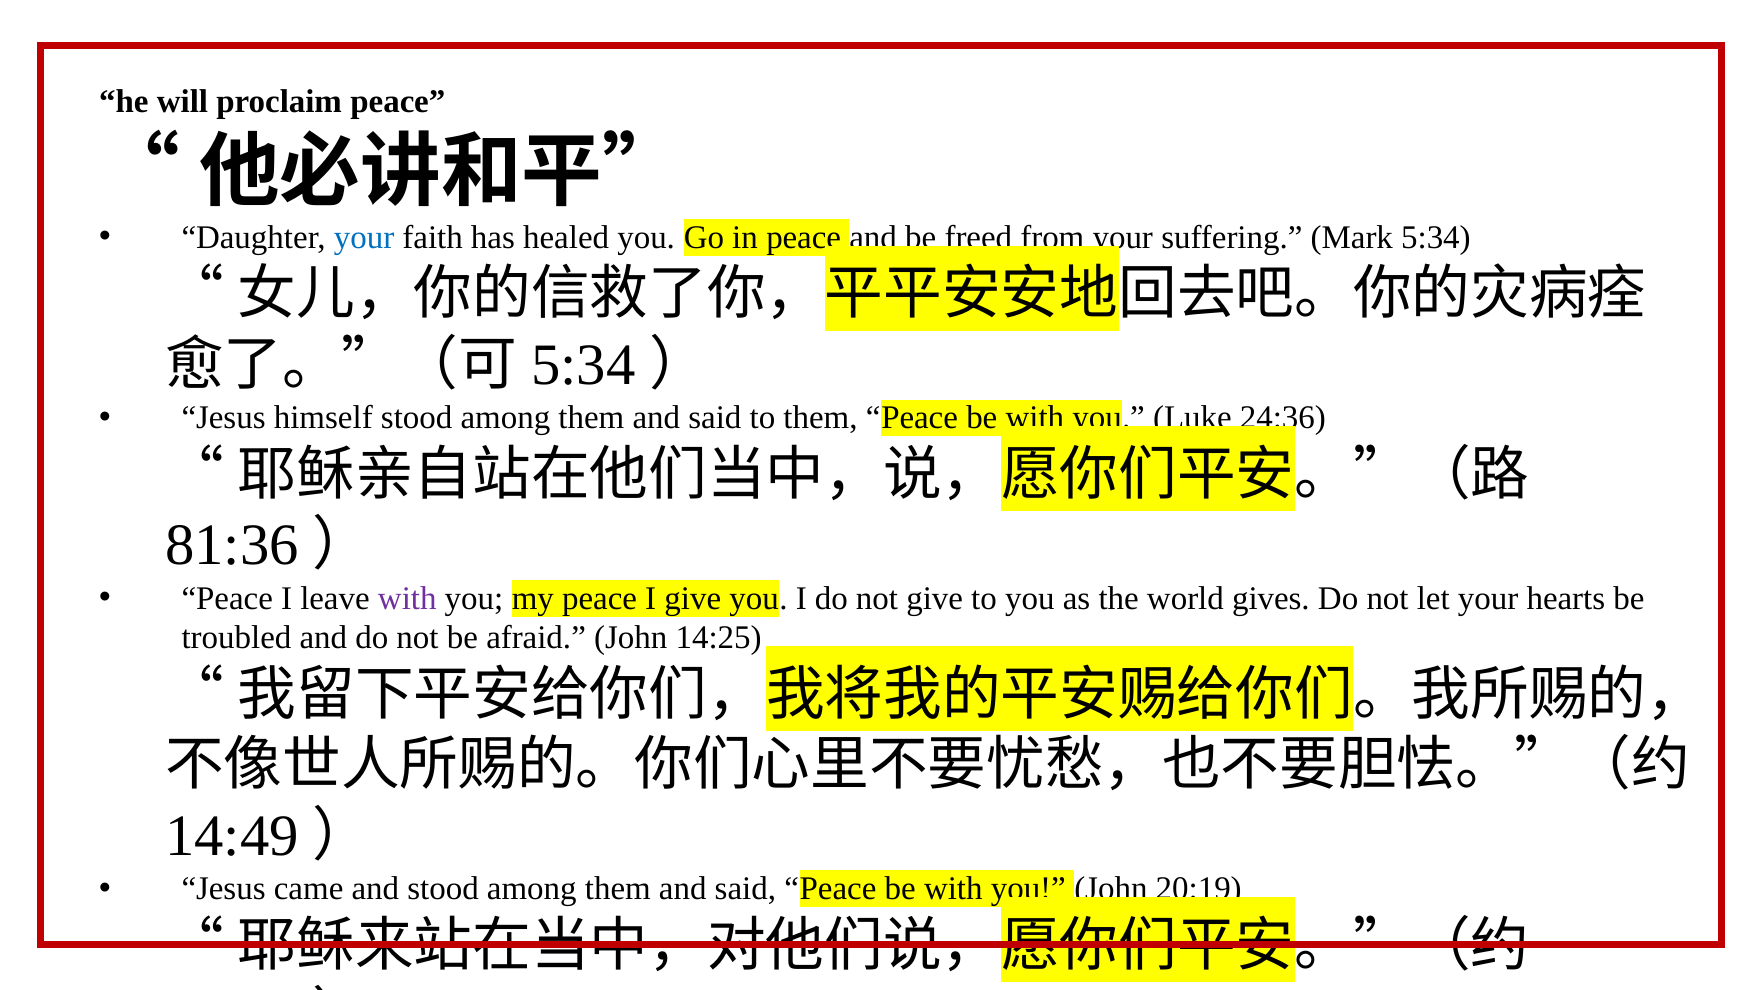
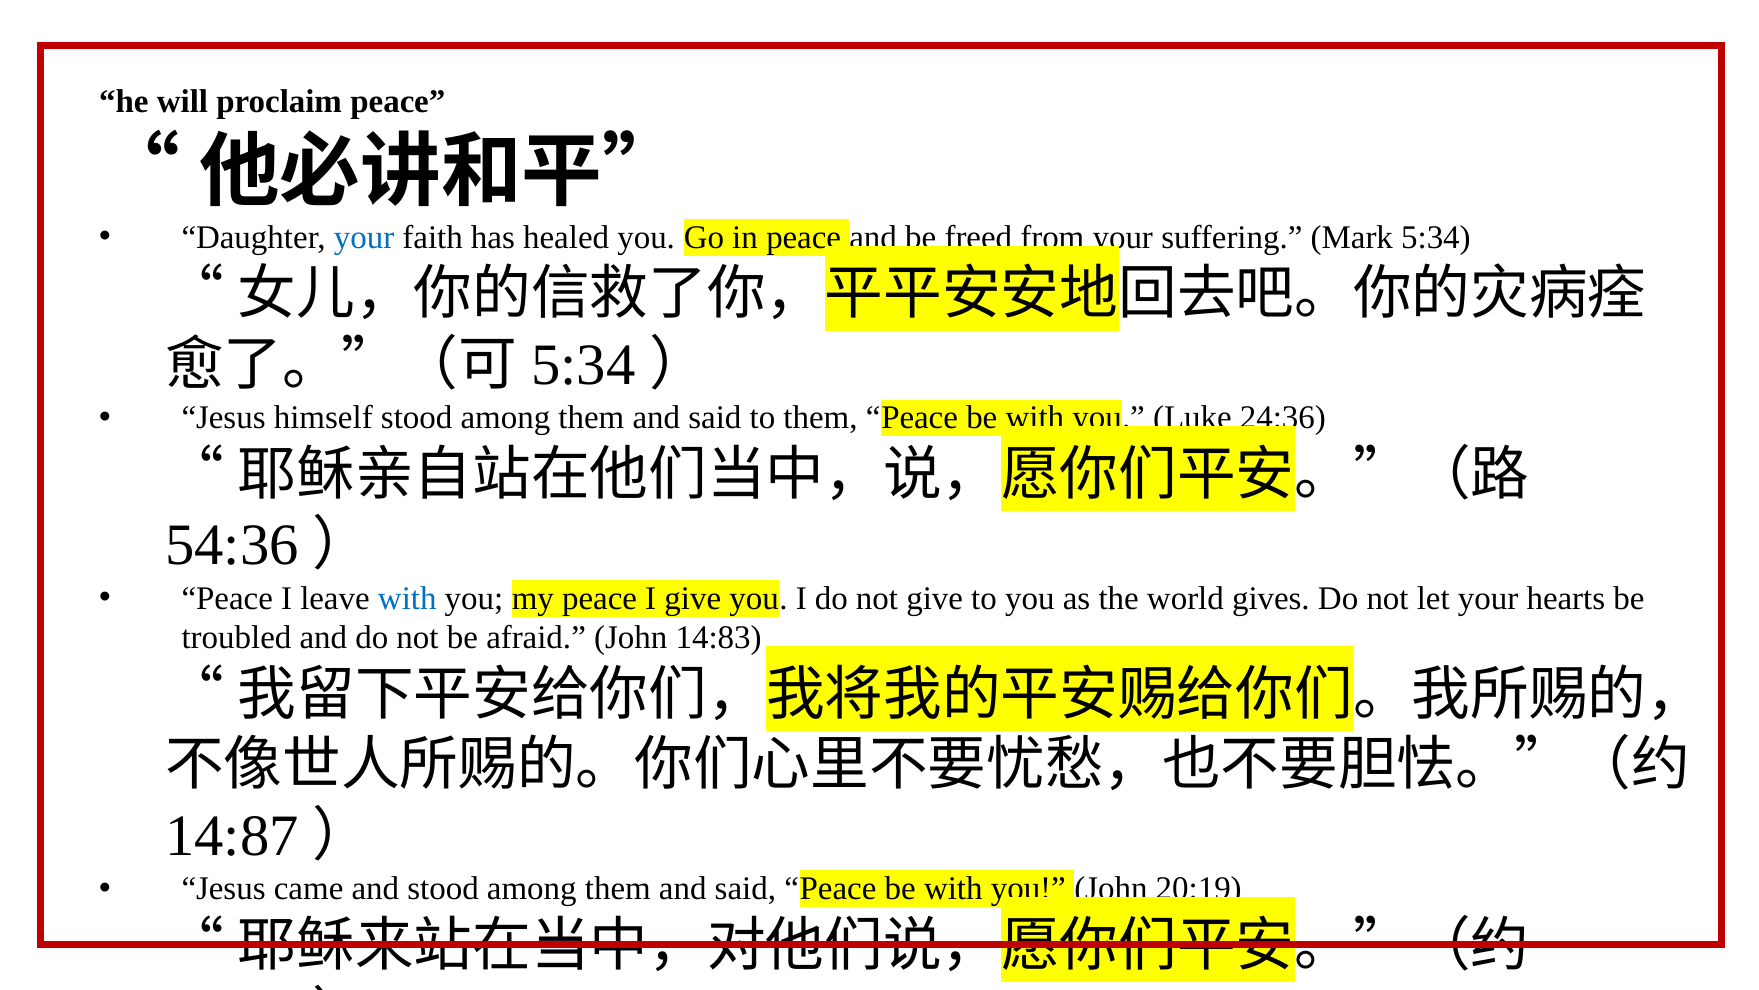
81:36: 81:36 -> 54:36 (232, 545)
with colour: purple -> blue (407, 598)
14:25: 14:25 -> 14:83 (719, 638)
14:49: 14:49 -> 14:87 (232, 835)
